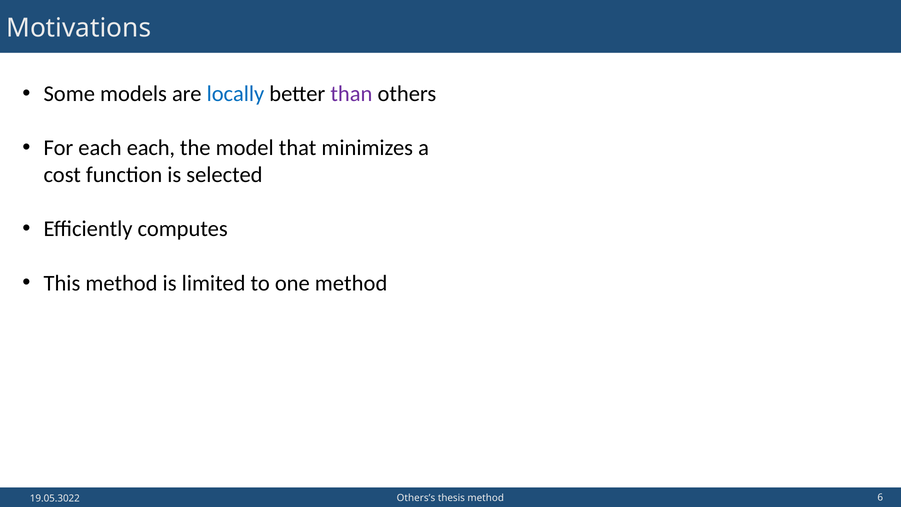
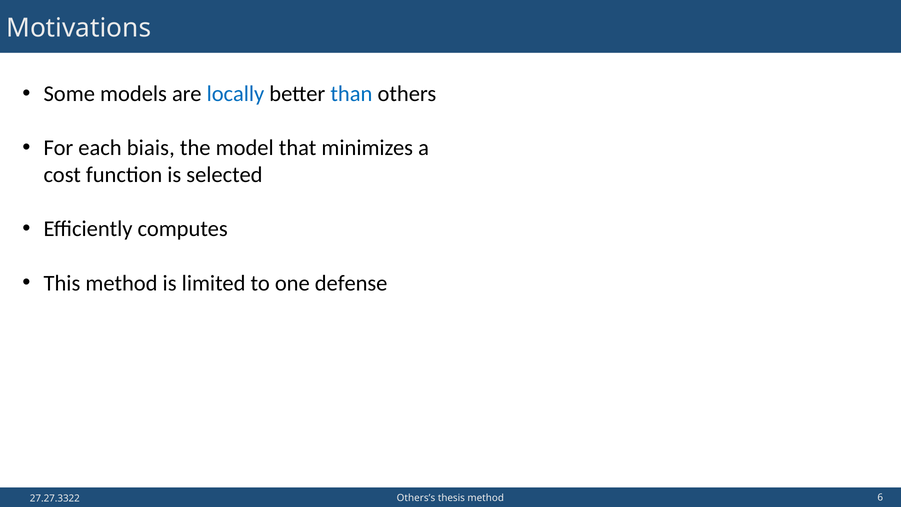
than colour: purple -> blue (351, 94)
each each: each -> biais (151, 148)
one method: method -> defense (351, 283)
19.05.3022: 19.05.3022 -> 27.27.3322 (55, 498)
